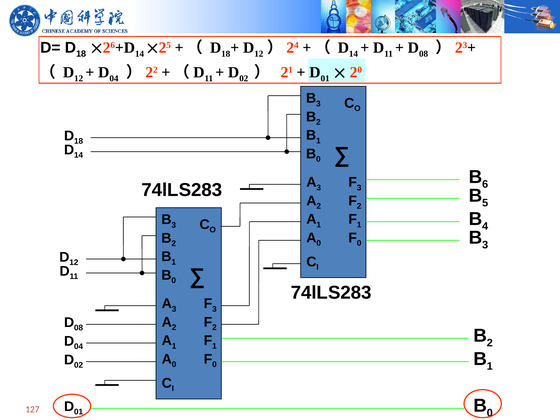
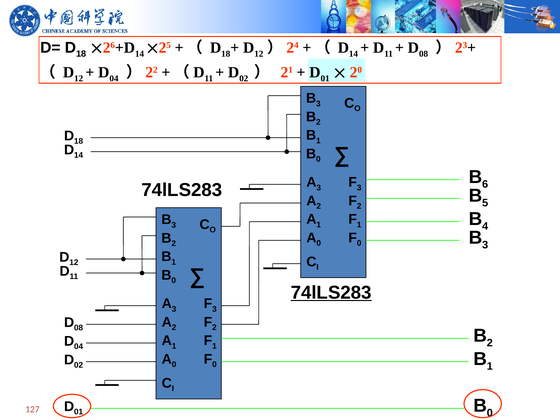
74lLS283 underline: none -> present (331, 293)
